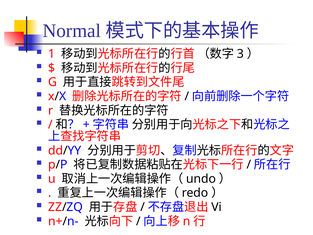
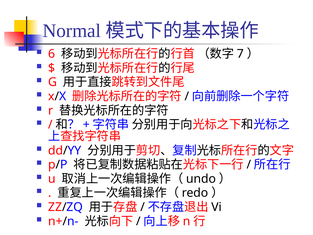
1: 1 -> 6 (52, 54)
3: 3 -> 7 (240, 54)
